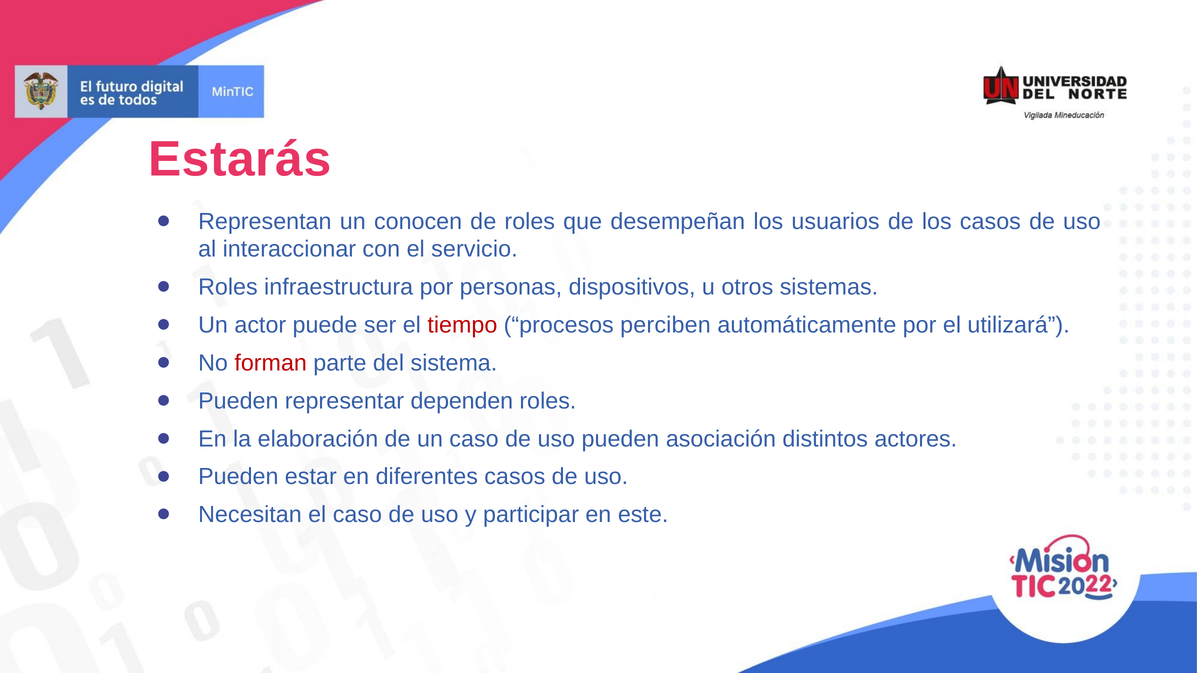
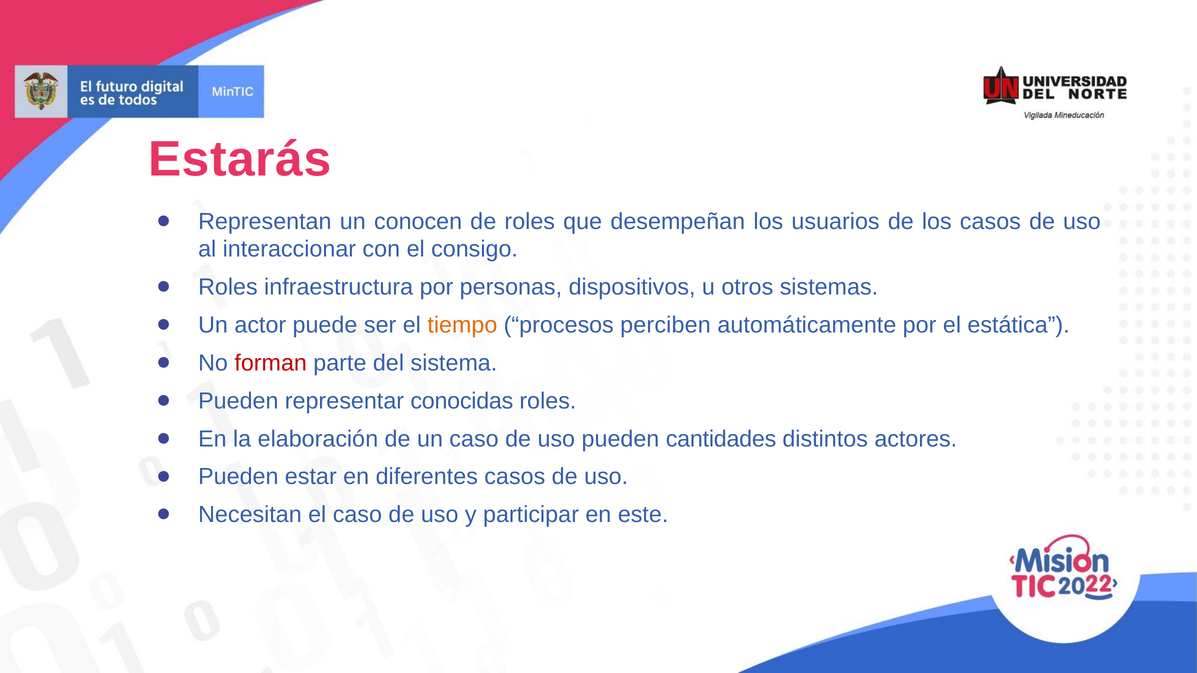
servicio: servicio -> consigo (475, 249)
tiempo colour: red -> orange (462, 325)
utilizará: utilizará -> estática (1019, 325)
dependen: dependen -> conocidas (462, 401)
asociación: asociación -> cantidades (721, 439)
